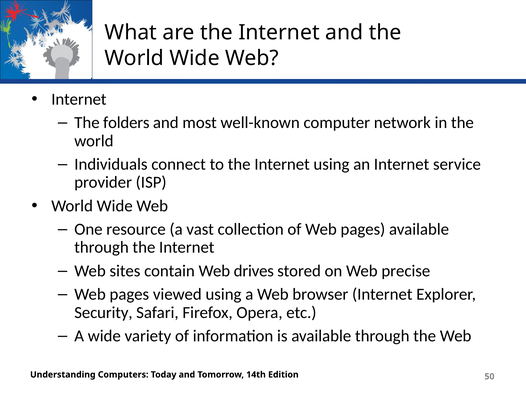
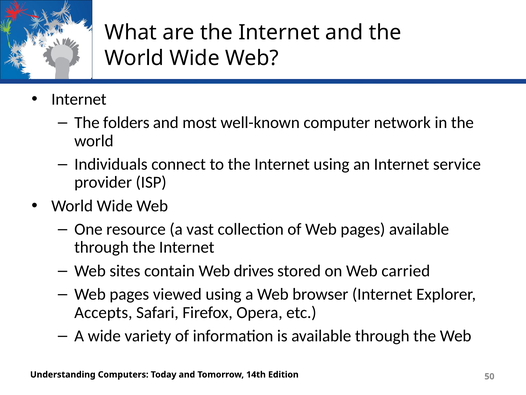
precise: precise -> carried (406, 271)
Security: Security -> Accepts (103, 312)
